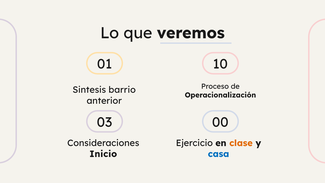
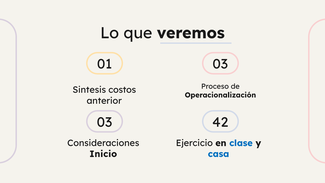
01 10: 10 -> 03 (220, 64)
barrio: barrio -> costos (122, 90)
00: 00 -> 42 (220, 122)
clase colour: orange -> blue (241, 143)
